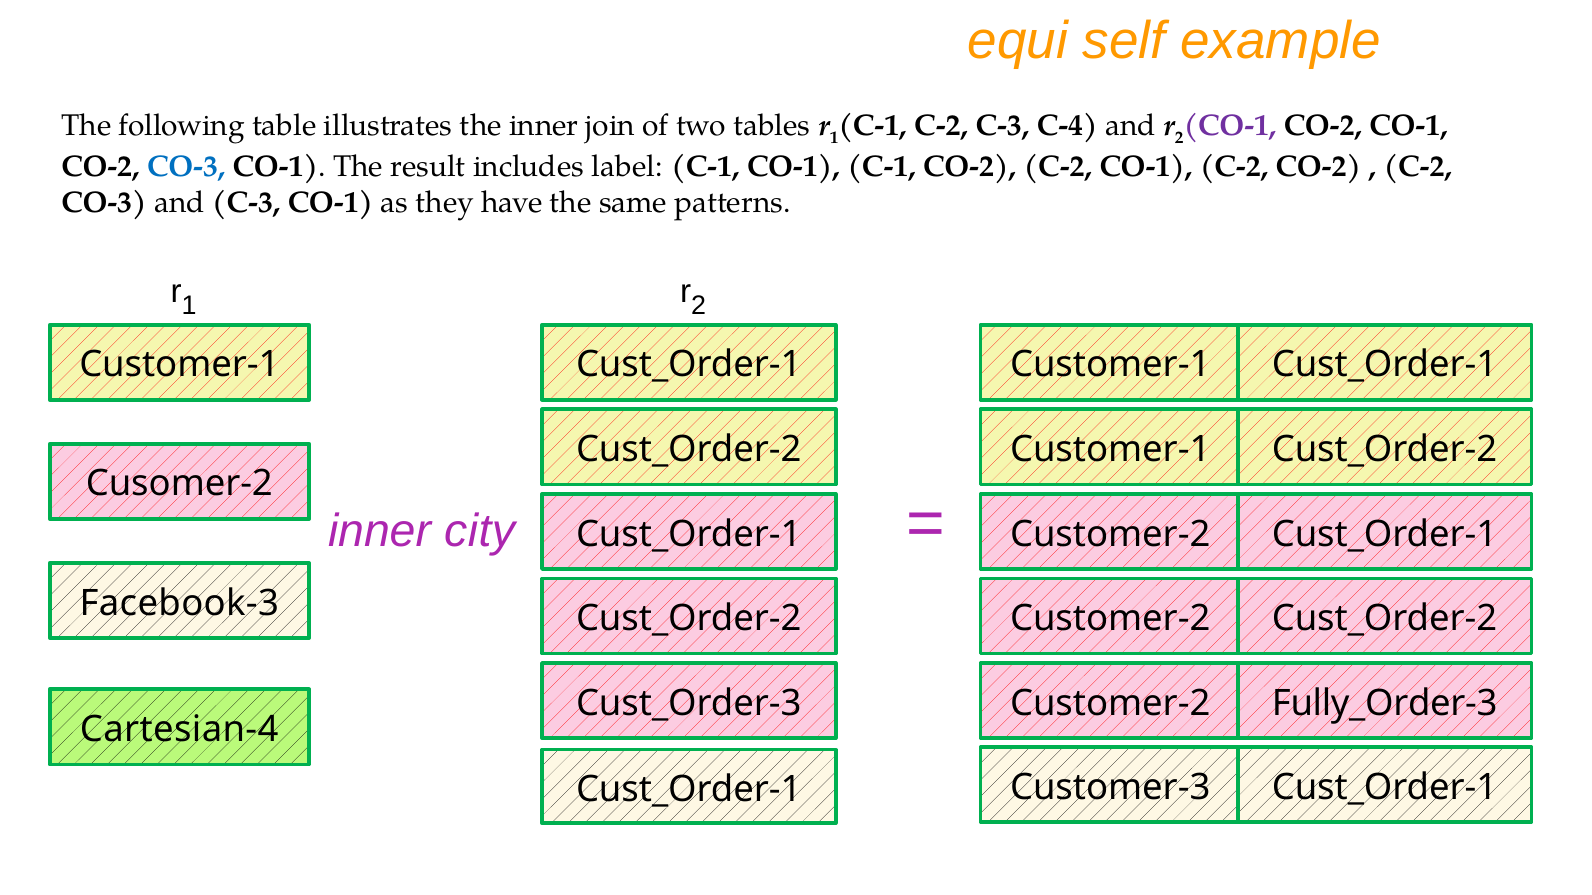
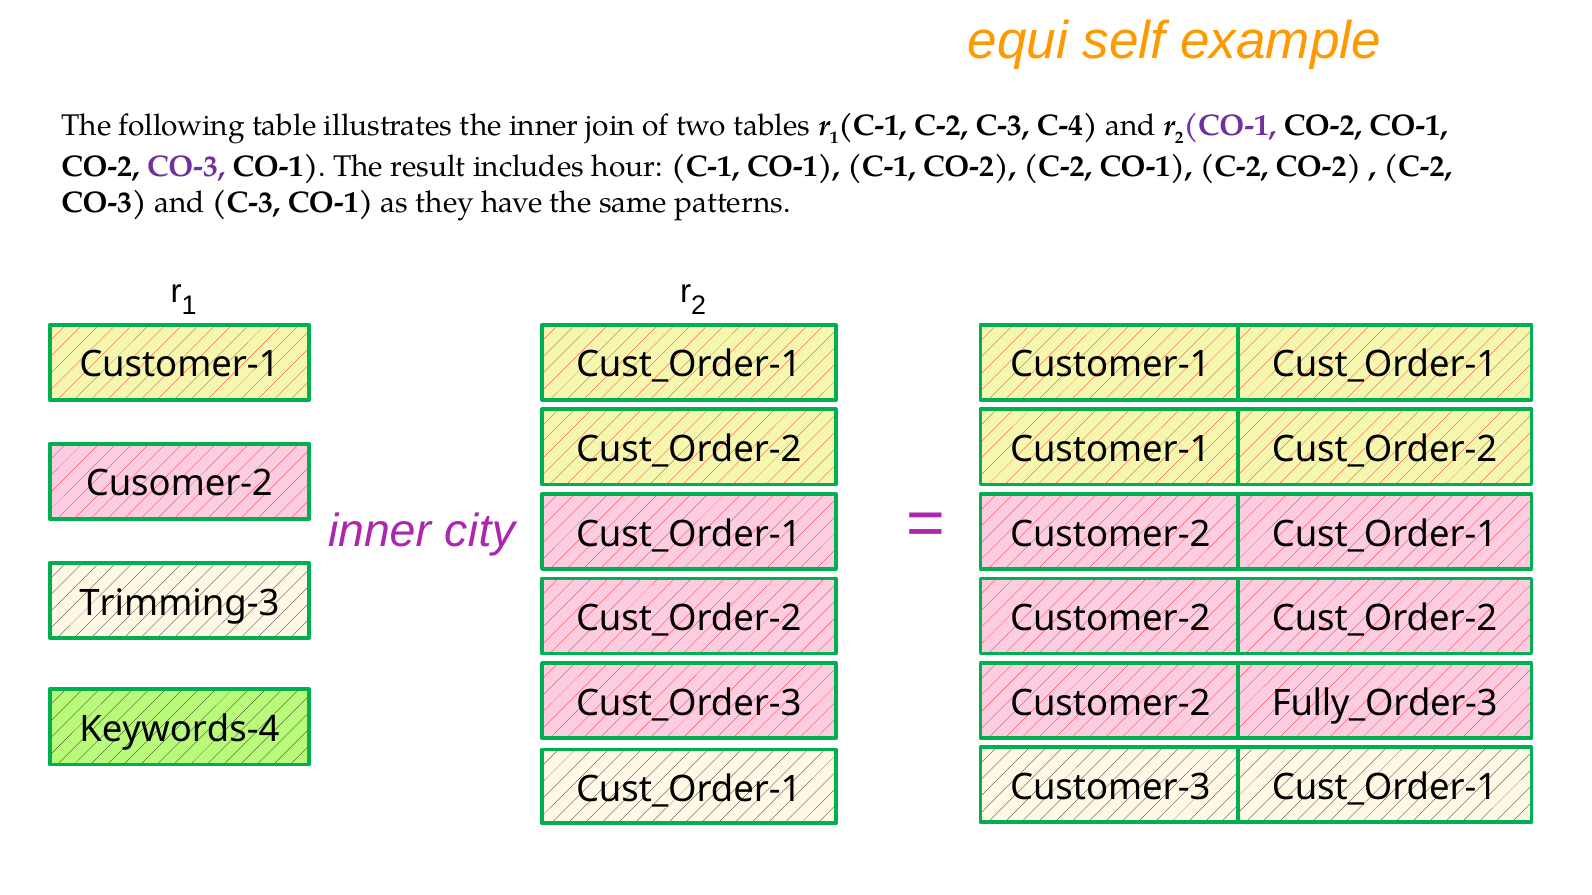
CO-3 colour: blue -> purple (186, 167)
label: label -> hour (627, 167)
Facebook-3: Facebook-3 -> Trimming-3 (179, 603)
Cartesian-4: Cartesian-4 -> Keywords-4 (179, 730)
